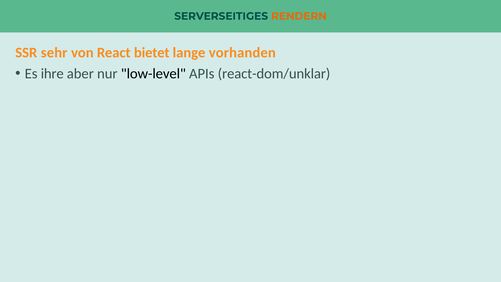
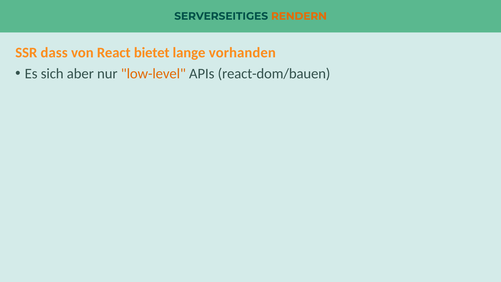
sehr: sehr -> dass (54, 52)
ihre: ihre -> sich (52, 73)
low-level colour: black -> orange (153, 73)
react-dom/unklar: react-dom/unklar -> react-dom/bauen (274, 73)
